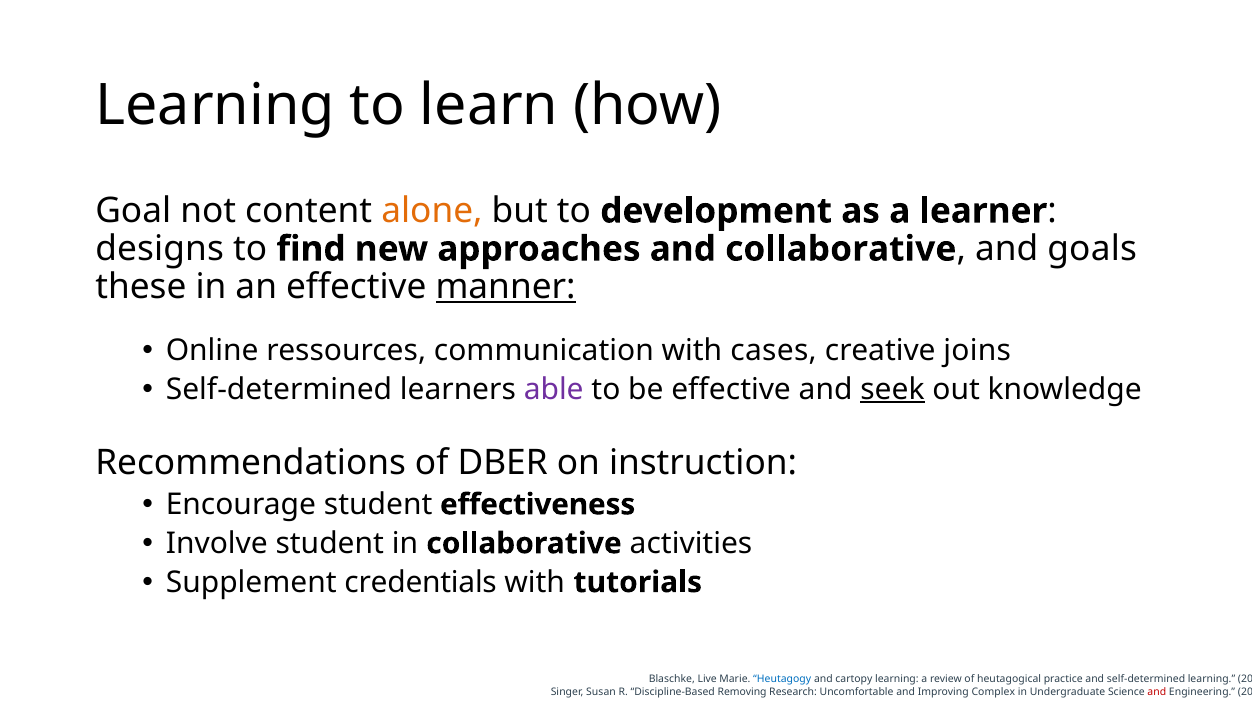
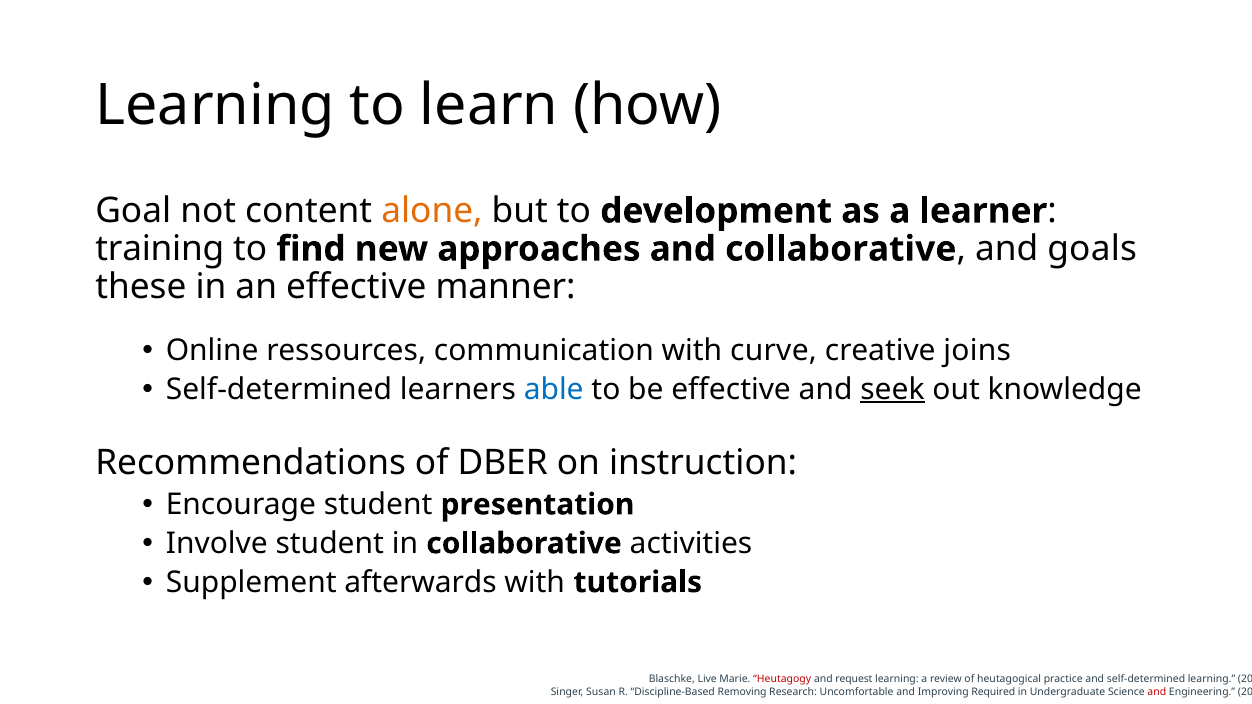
designs: designs -> training (160, 249)
manner underline: present -> none (506, 287)
cases: cases -> curve (774, 351)
able colour: purple -> blue (554, 389)
effectiveness: effectiveness -> presentation (537, 505)
credentials: credentials -> afterwards (421, 583)
Heutagogy colour: blue -> red (782, 680)
cartopy: cartopy -> request (854, 680)
Complex: Complex -> Required (993, 692)
